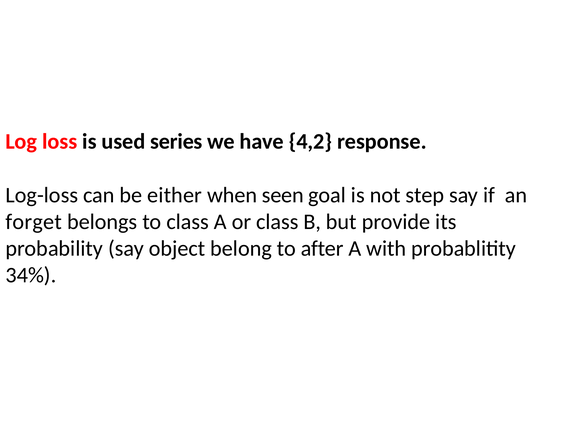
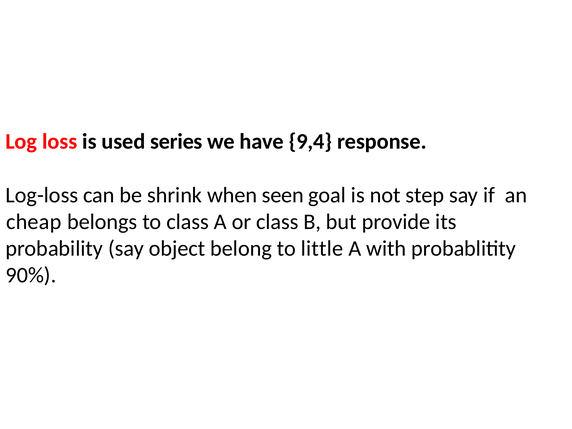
4,2: 4,2 -> 9,4 (310, 142)
either: either -> shrink (175, 195)
forget: forget -> cheap (34, 222)
after: after -> little (322, 248)
34%: 34% -> 90% (31, 275)
